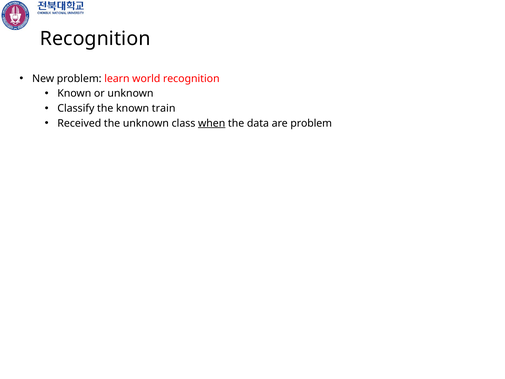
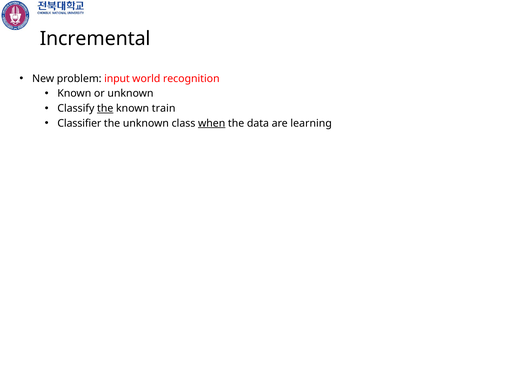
Recognition: Recognition -> Incremental (95, 39)
learn: learn -> input (117, 79)
the underline: none -> present (105, 108)
Received: Received -> Classifier (79, 123)
are problem: problem -> learning (311, 123)
